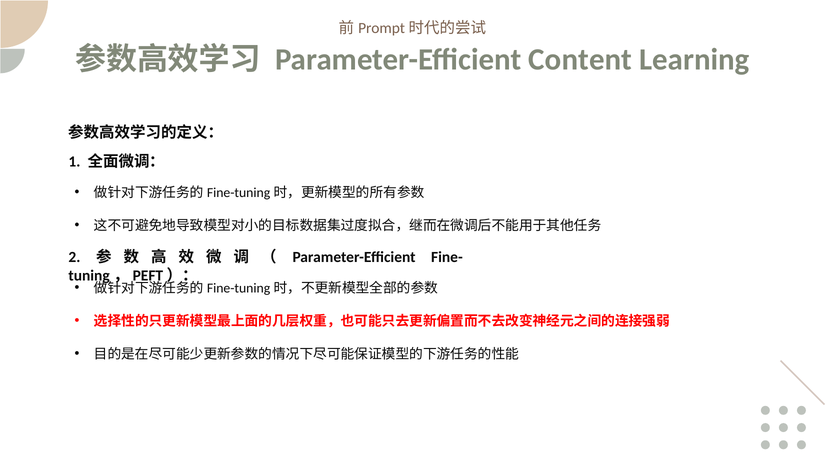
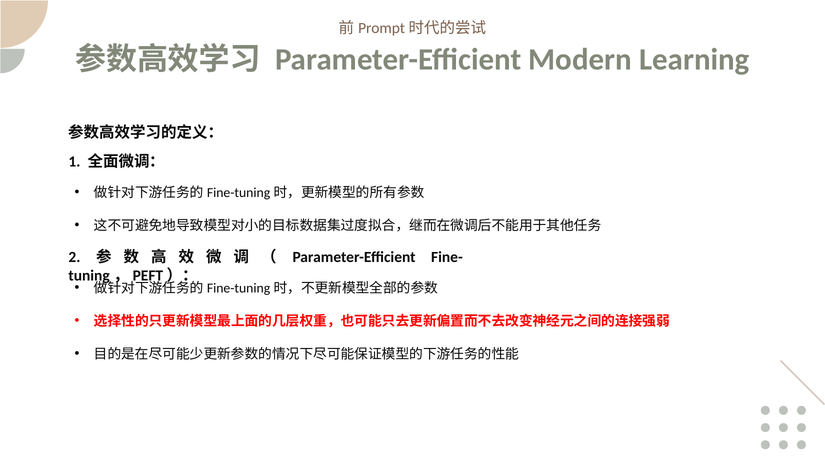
Content: Content -> Modern (580, 59)
